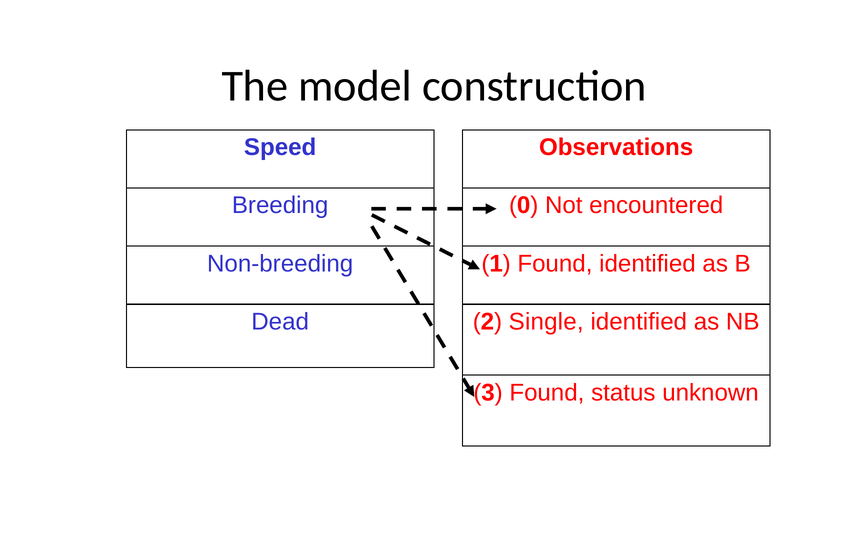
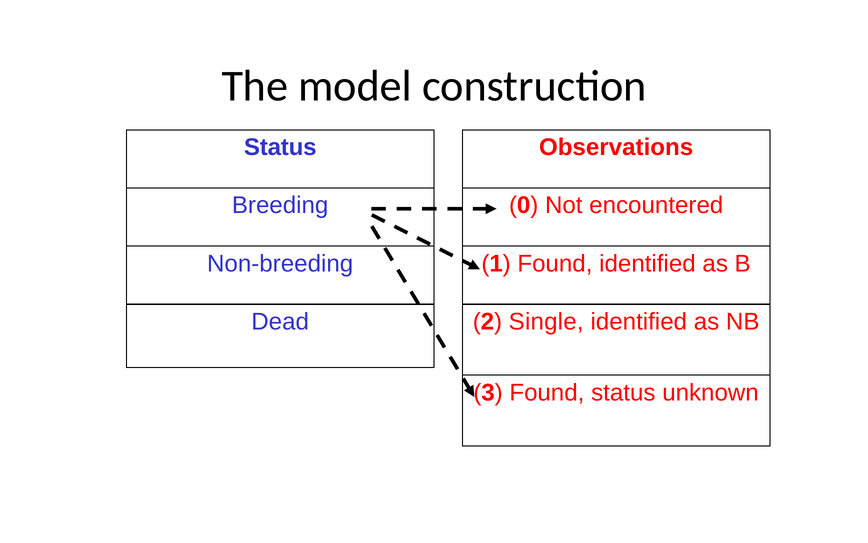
Speed: Speed -> Status (280, 147)
